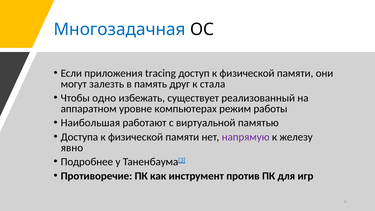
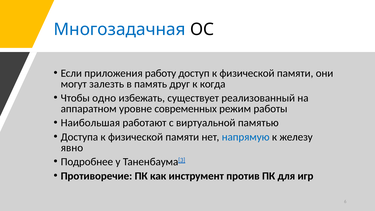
tracing: tracing -> работу (161, 73)
стала: стала -> когда (213, 84)
компьютерах: компьютерах -> современных (186, 109)
напрямую colour: purple -> blue (246, 137)
